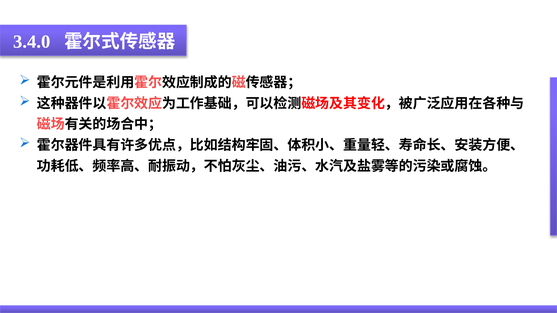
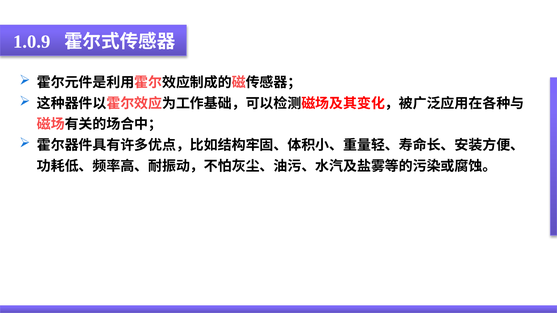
3.4.0: 3.4.0 -> 1.0.9 (32, 42)
